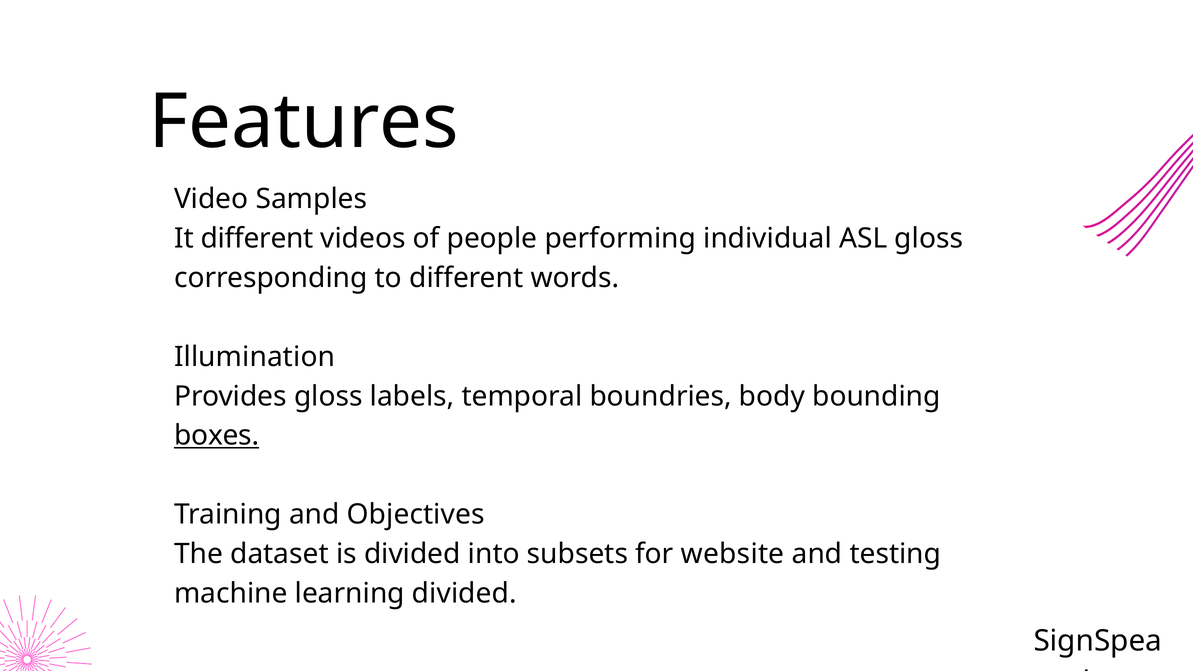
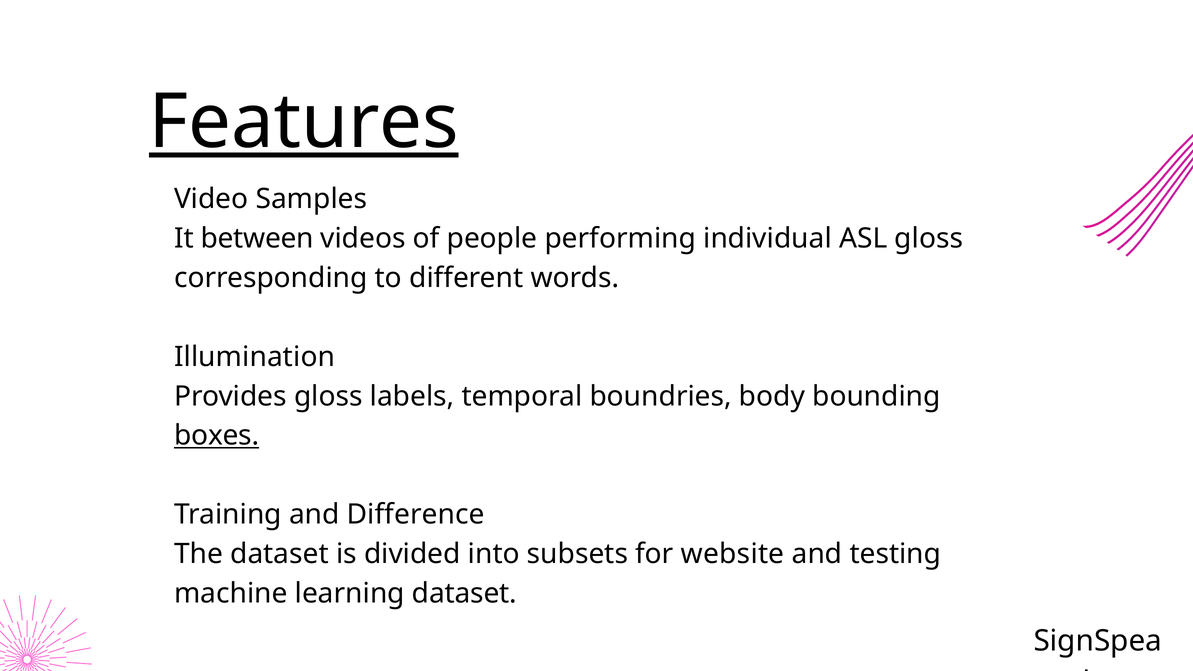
Features underline: none -> present (304, 122)
It different: different -> between (257, 239)
Objectives: Objectives -> Difference (416, 515)
learning divided: divided -> dataset (464, 593)
